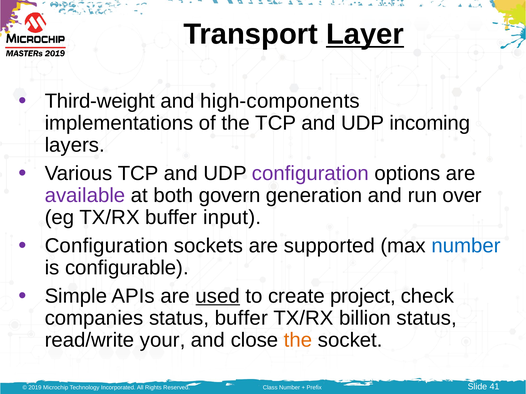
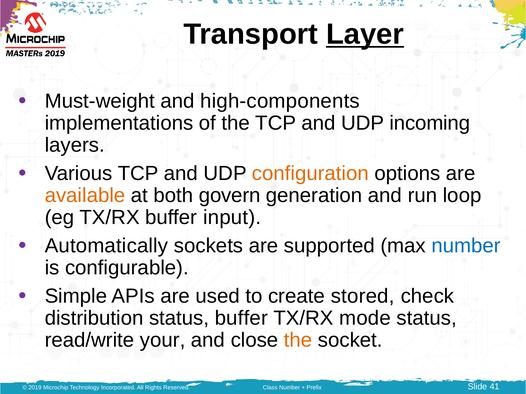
Third-weight: Third-weight -> Must-weight (100, 101)
configuration colour: purple -> orange (310, 174)
available colour: purple -> orange (85, 196)
over: over -> loop (462, 196)
Configuration: Configuration -> Automatically (106, 246)
used underline: present -> none (218, 296)
project: project -> stored (363, 296)
companies: companies -> distribution (94, 318)
billion: billion -> mode (365, 318)
